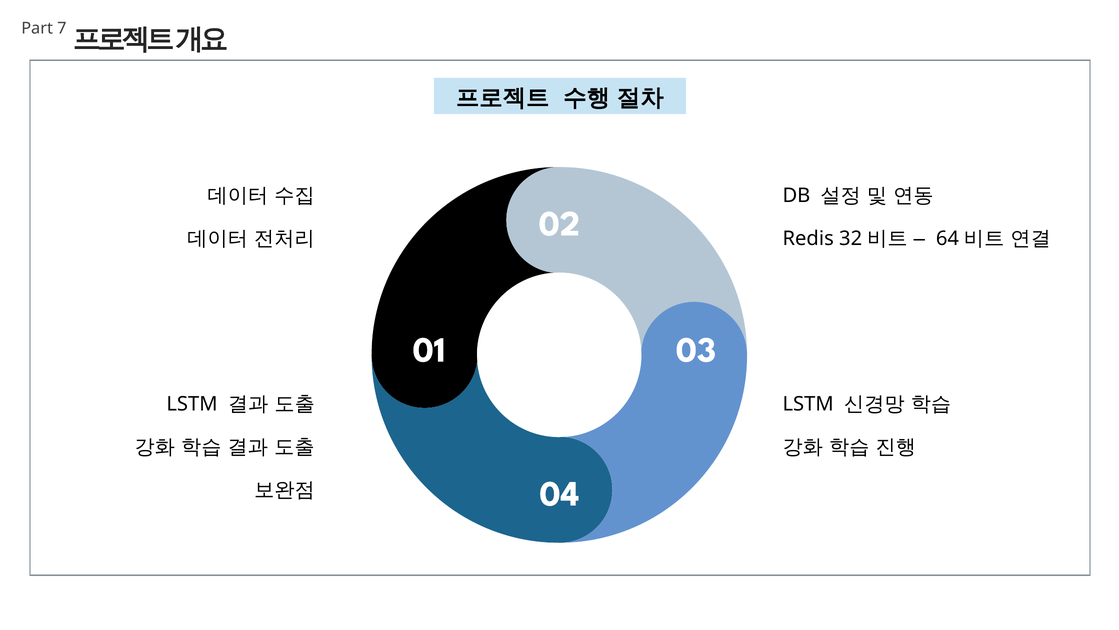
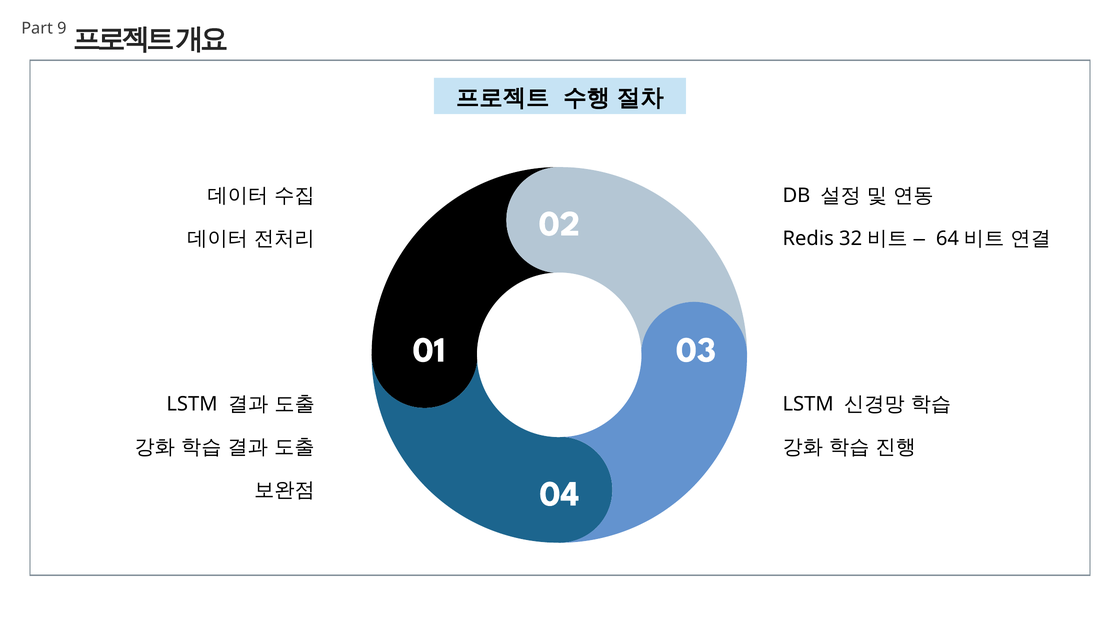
7: 7 -> 9 (62, 28)
